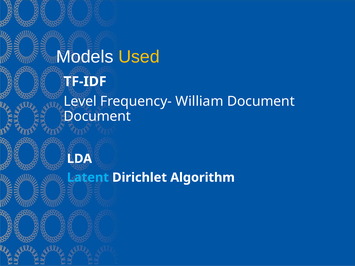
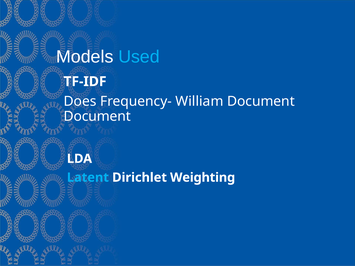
Used colour: yellow -> light blue (139, 57)
Level: Level -> Does (80, 101)
Algorithm: Algorithm -> Weighting (203, 178)
